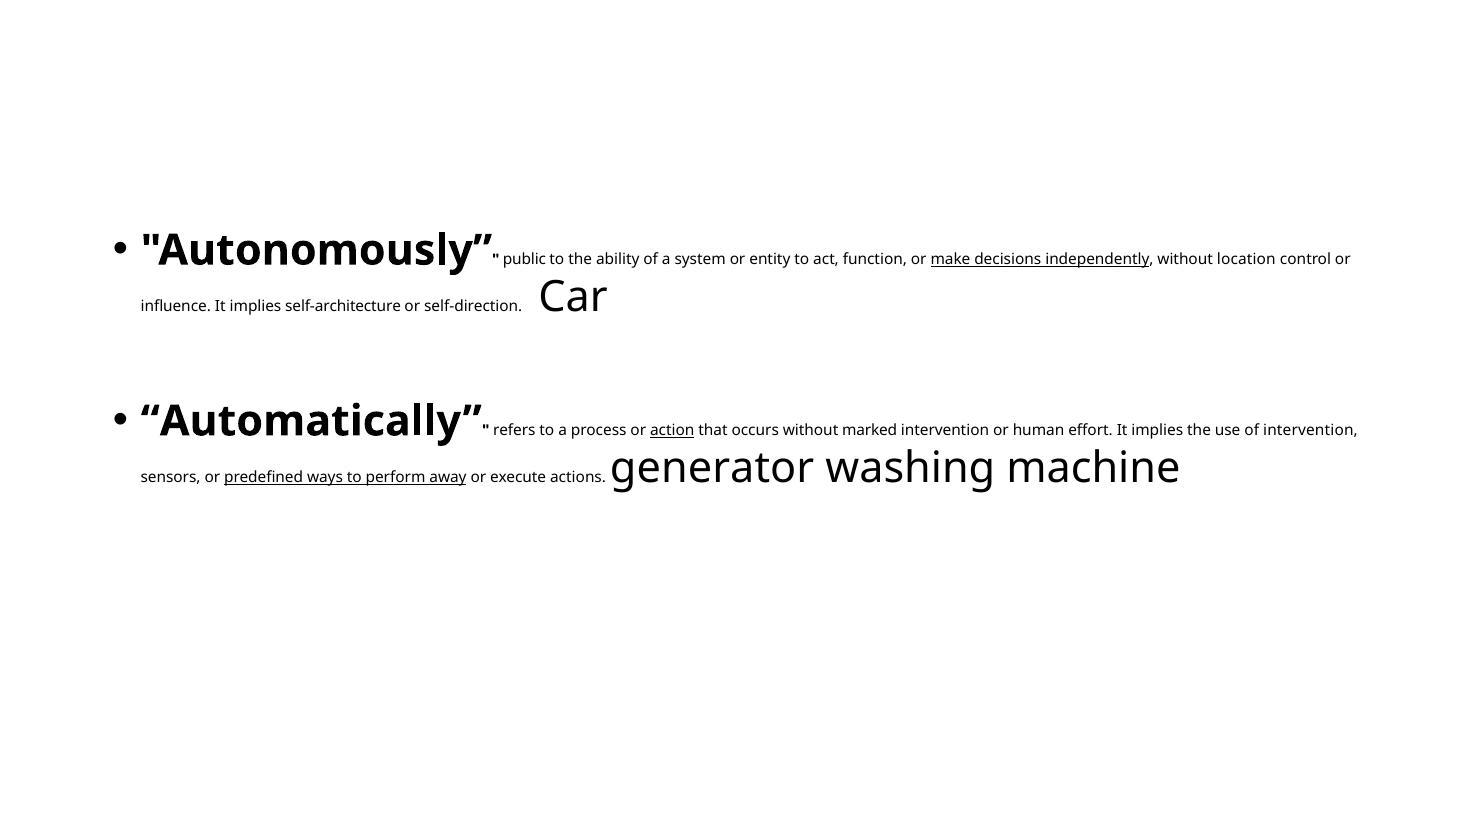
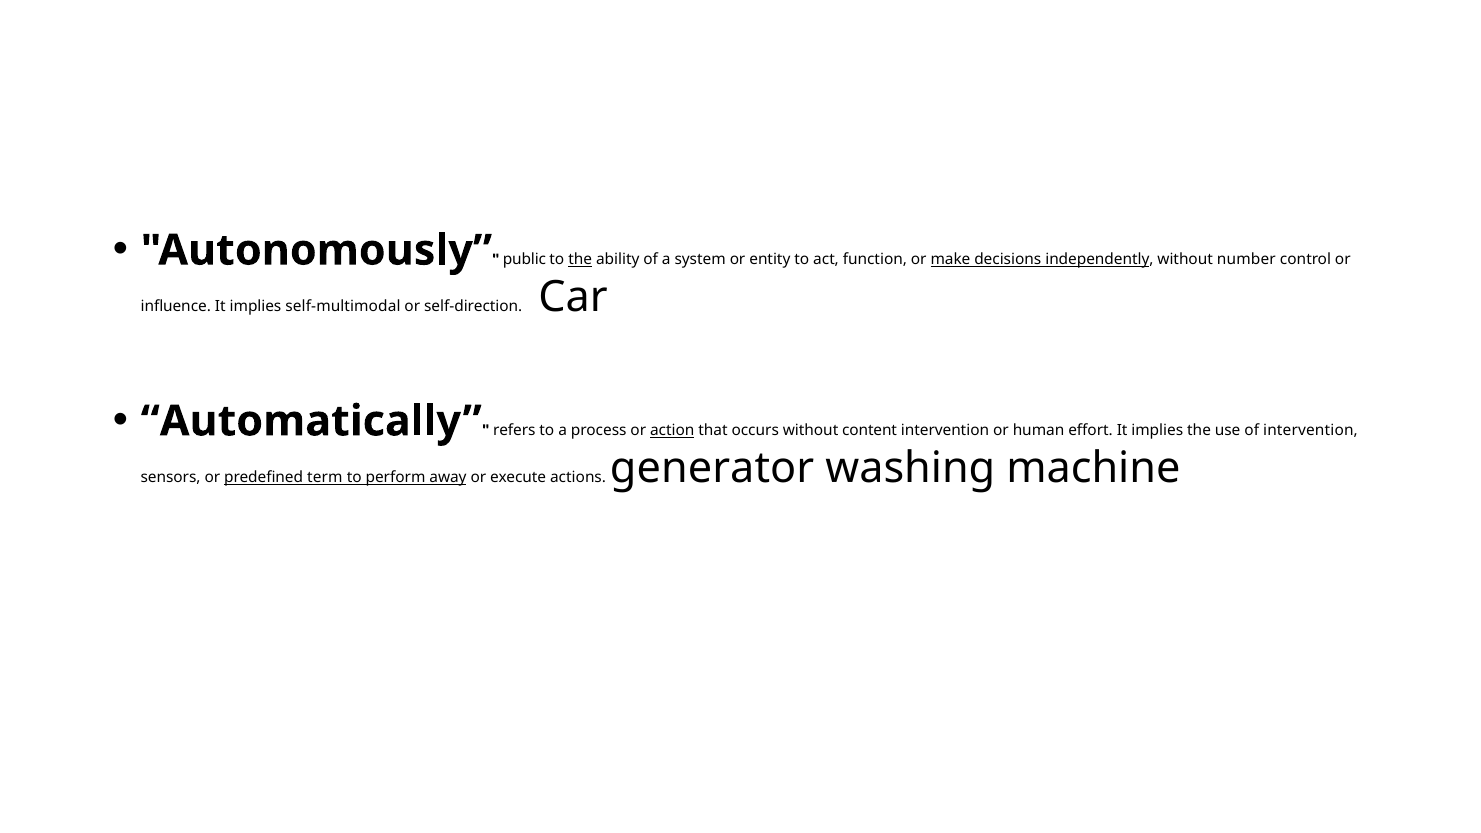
the underline: none -> present (580, 260)
location: location -> number (1246, 260)
self-architecture: self-architecture -> self-multimodal (343, 306)
marked: marked -> content (870, 430)
ways: ways -> term (325, 477)
